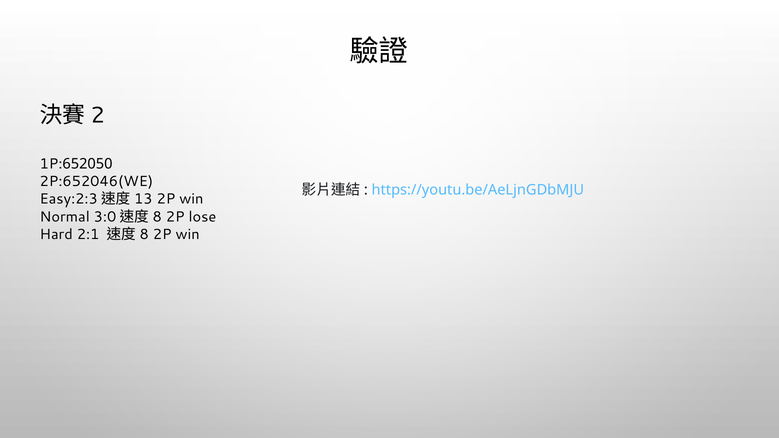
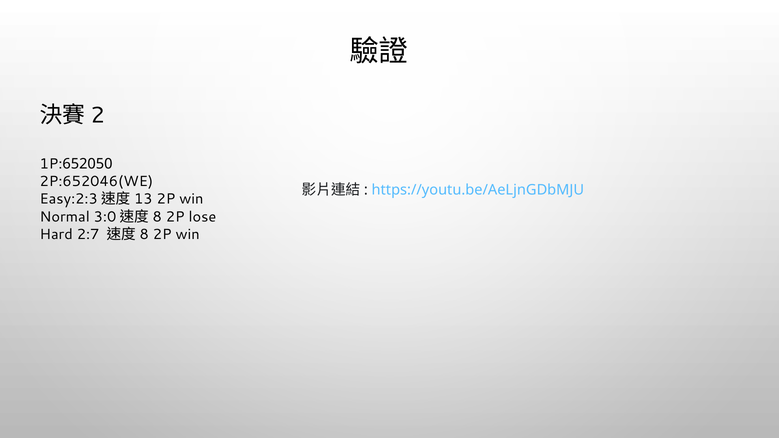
2:1: 2:1 -> 2:7 (88, 234)
